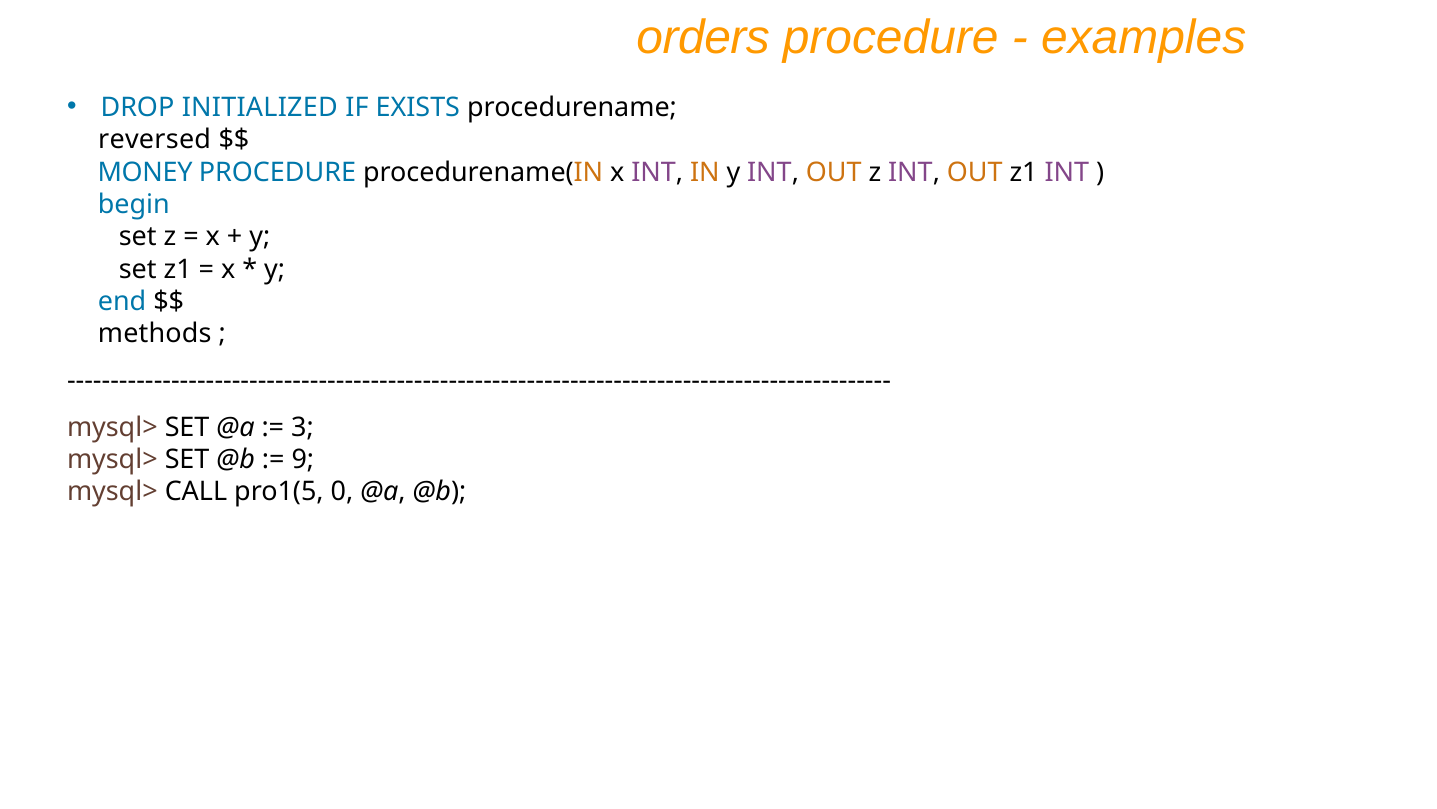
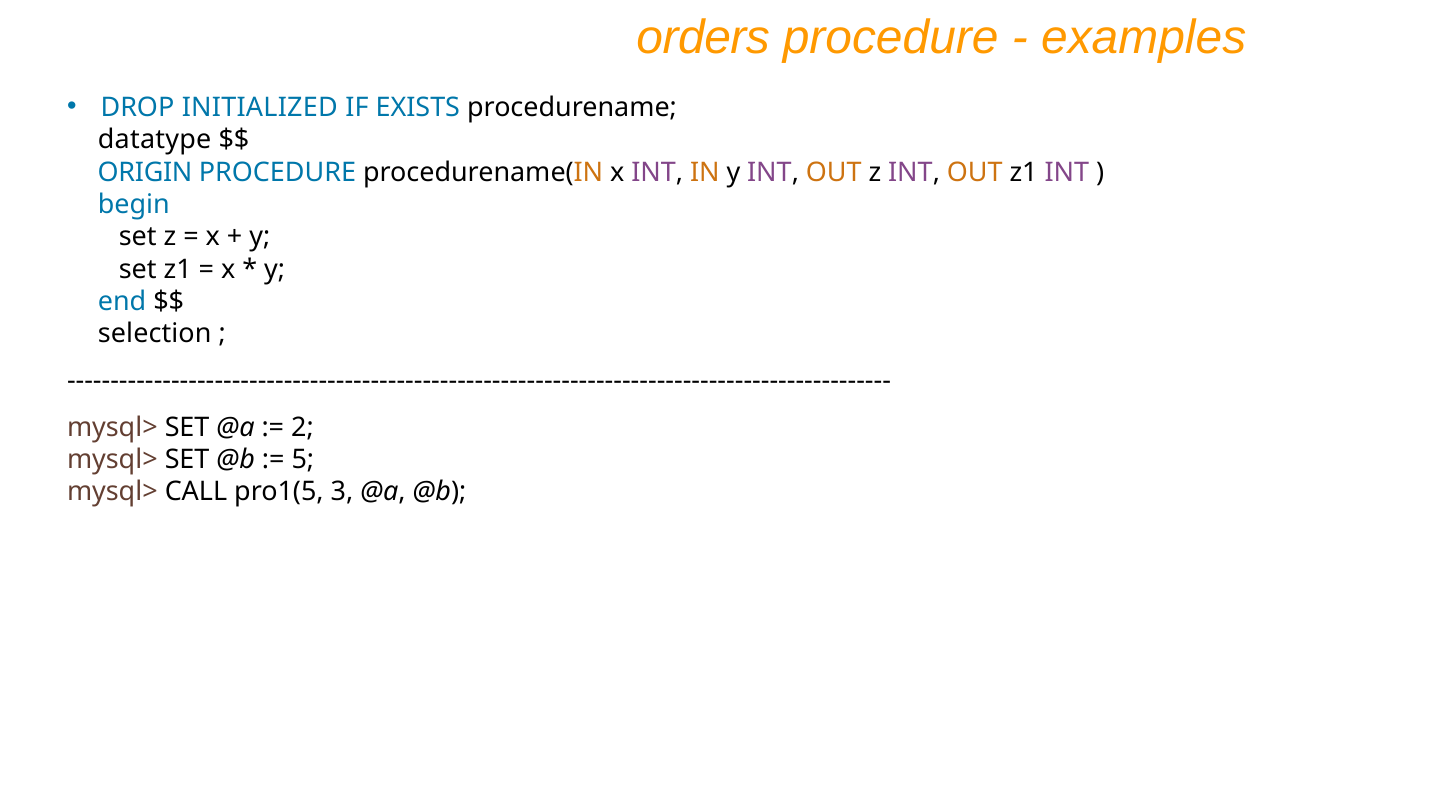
reversed: reversed -> datatype (155, 140)
MONEY: MONEY -> ORIGIN (145, 172)
methods: methods -> selection (155, 334)
3: 3 -> 2 (302, 427)
9: 9 -> 5 (303, 459)
0: 0 -> 3 (342, 492)
